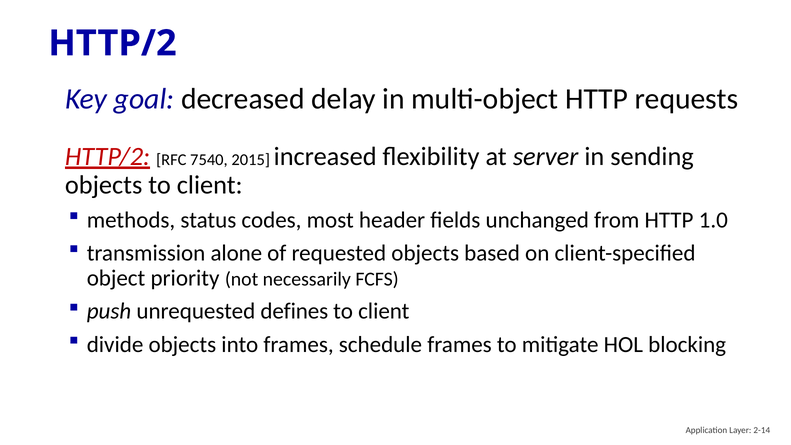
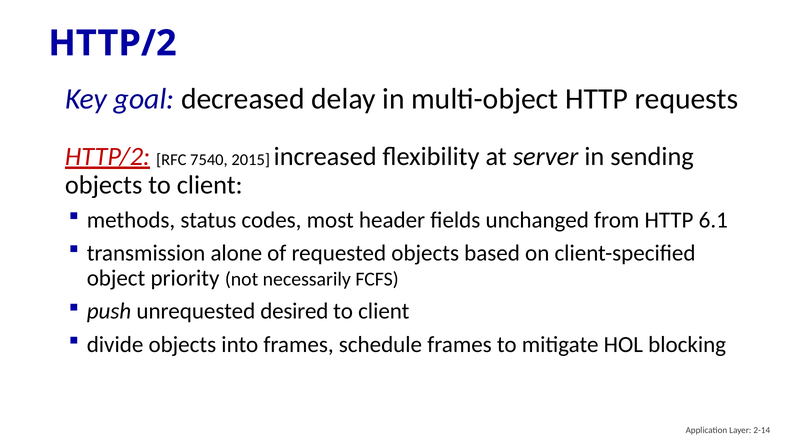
1.0: 1.0 -> 6.1 (713, 220)
defines: defines -> desired (294, 311)
